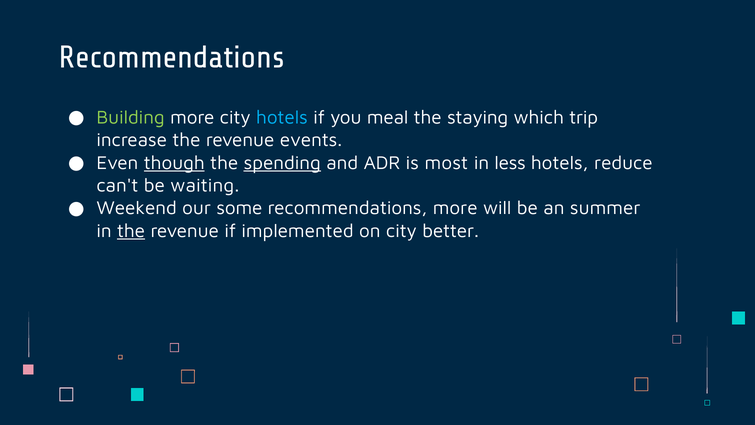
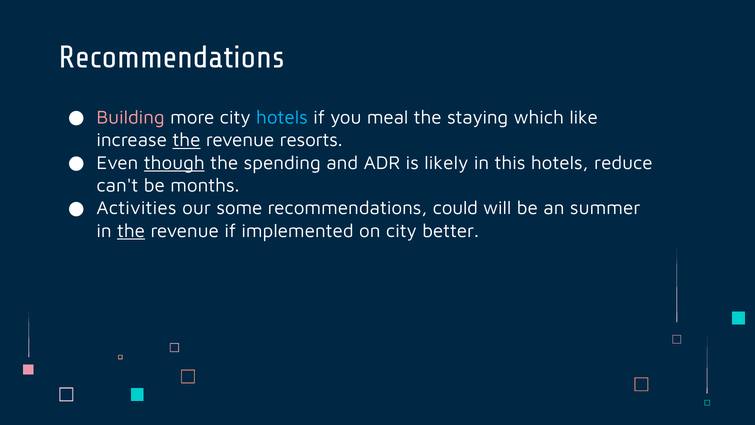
Building colour: light green -> pink (131, 118)
trip: trip -> like (584, 118)
the underline: none -> present (186, 140)
events: events -> resorts (311, 140)
spending underline: present -> none (282, 163)
most: most -> likely (446, 163)
less: less -> this (510, 163)
waiting: waiting -> months (205, 185)
Weekend: Weekend -> Activities (136, 208)
recommendations more: more -> could (455, 208)
